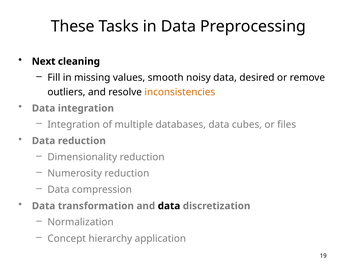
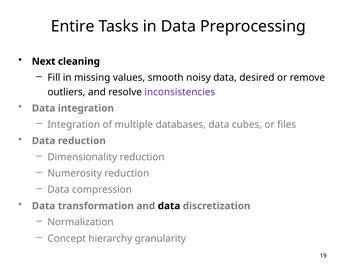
These: These -> Entire (73, 26)
inconsistencies colour: orange -> purple (180, 92)
application: application -> granularity (160, 238)
